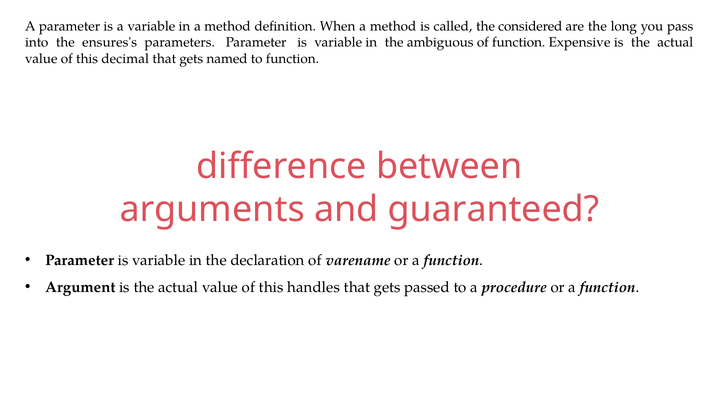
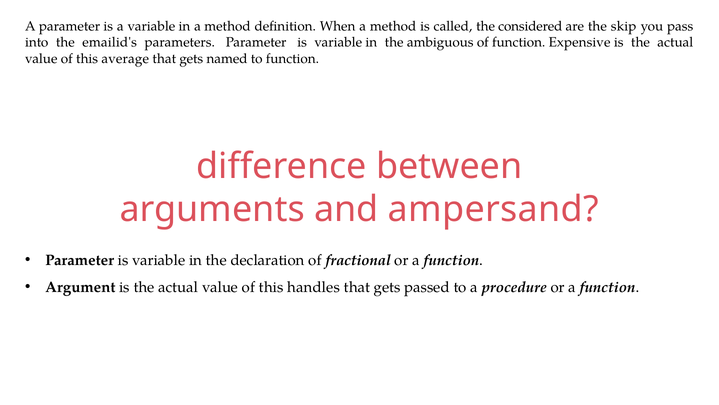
long: long -> skip (624, 26)
ensures's: ensures's -> emailid's (110, 42)
decimal: decimal -> average (125, 59)
guaranteed: guaranteed -> ampersand (493, 209)
varename: varename -> fractional (358, 260)
